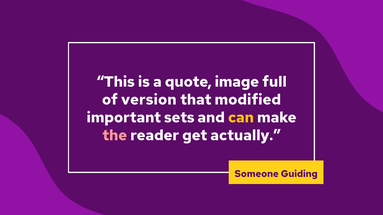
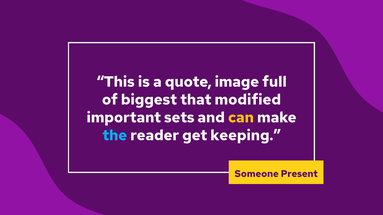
version: version -> biggest (149, 100)
the colour: pink -> light blue (115, 136)
actually: actually -> keeping (246, 136)
Guiding: Guiding -> Present (299, 174)
